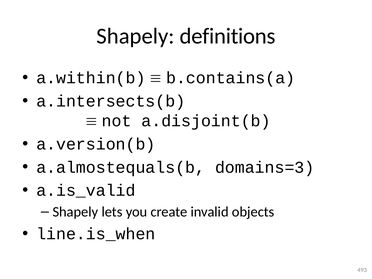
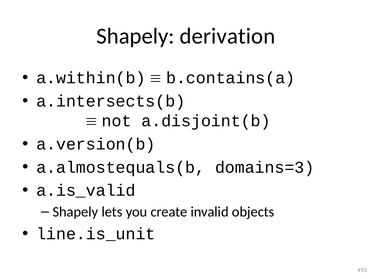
definitions: definitions -> derivation (227, 36)
line.is_when: line.is_when -> line.is_unit (96, 234)
